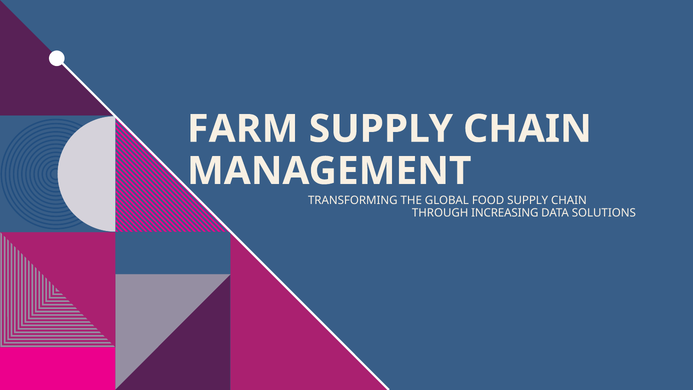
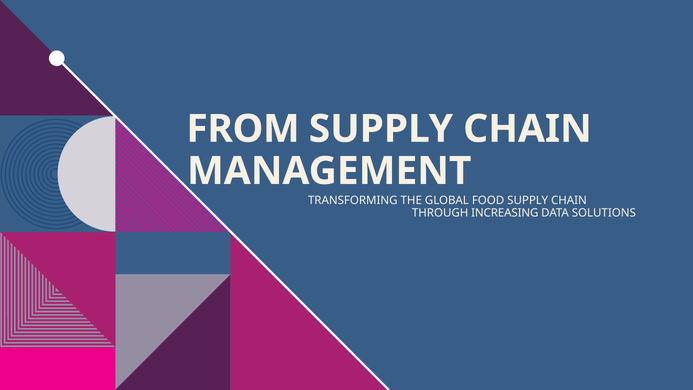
FARM: FARM -> FROM (243, 129)
